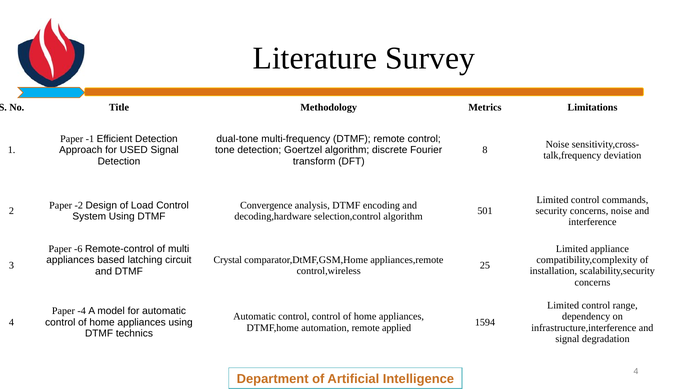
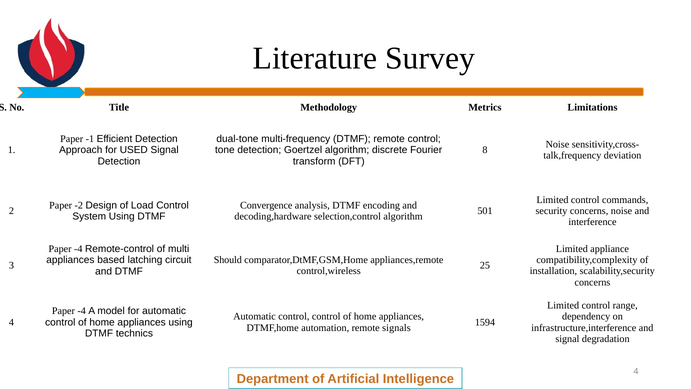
-6: -6 -> -4 (78, 249)
Crystal: Crystal -> Should (228, 260)
applied: applied -> signals (396, 328)
